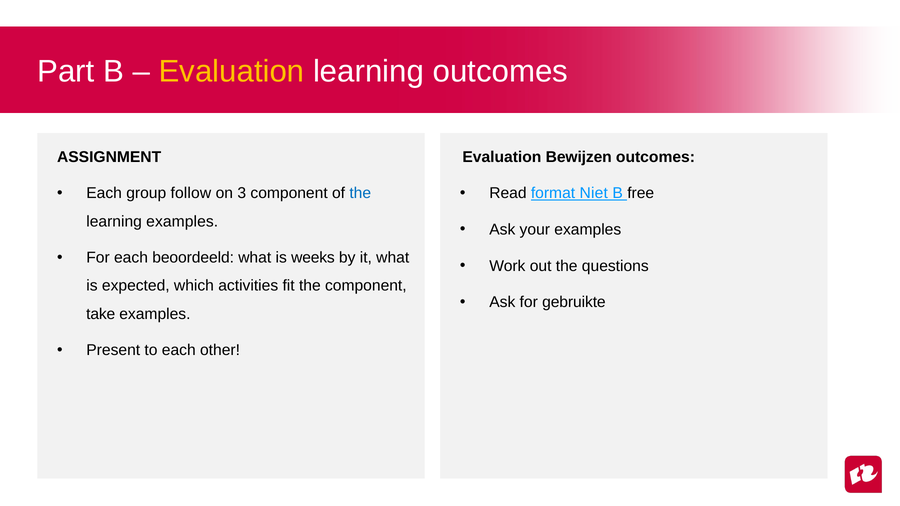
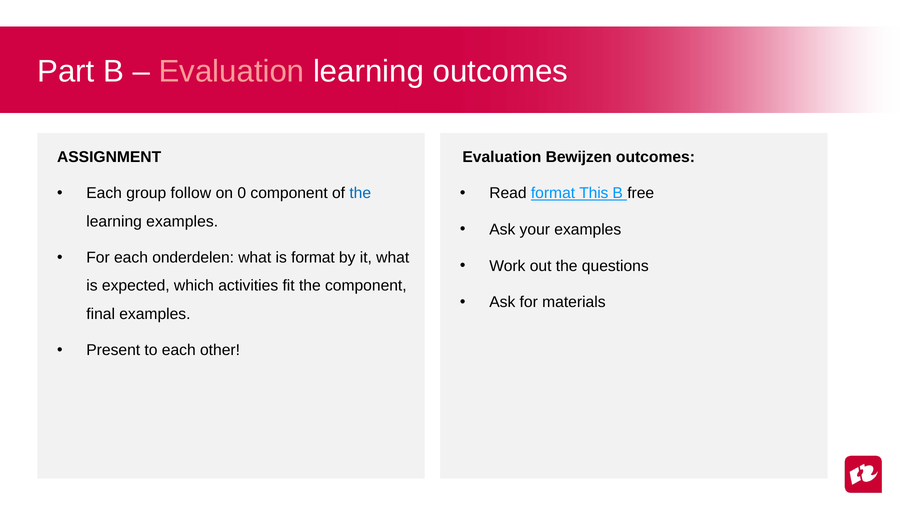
Evaluation colour: yellow -> pink (231, 71)
3: 3 -> 0 (242, 193)
Niet: Niet -> This (594, 193)
beoordeeld: beoordeeld -> onderdelen (193, 258)
is weeks: weeks -> format (313, 258)
gebruikte: gebruikte -> materials (574, 302)
take: take -> final (101, 314)
